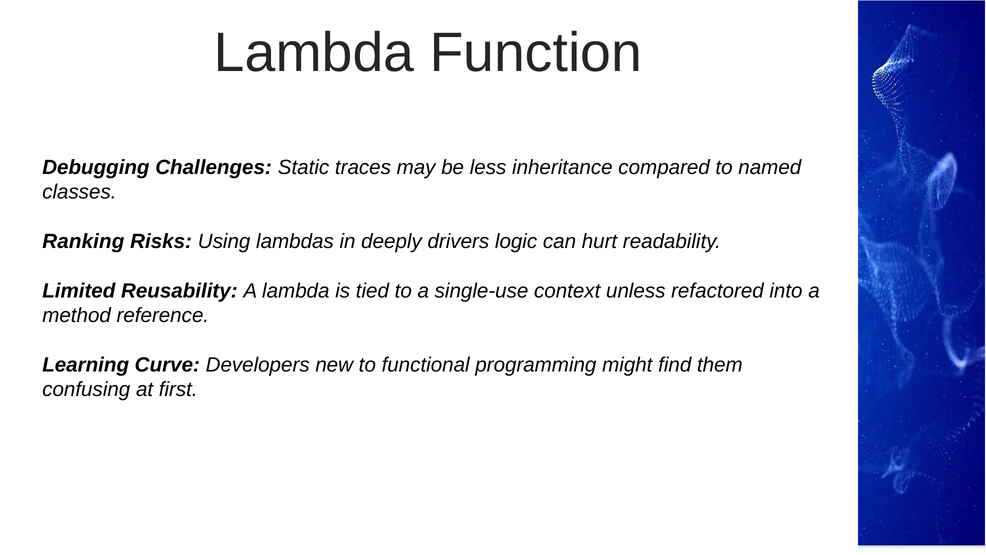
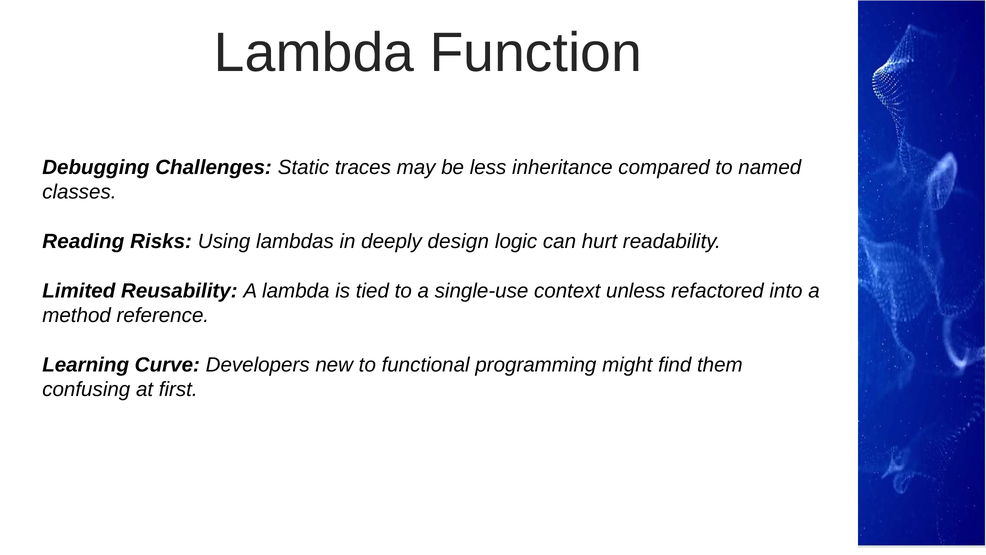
Ranking: Ranking -> Reading (83, 241)
drivers: drivers -> design (458, 241)
